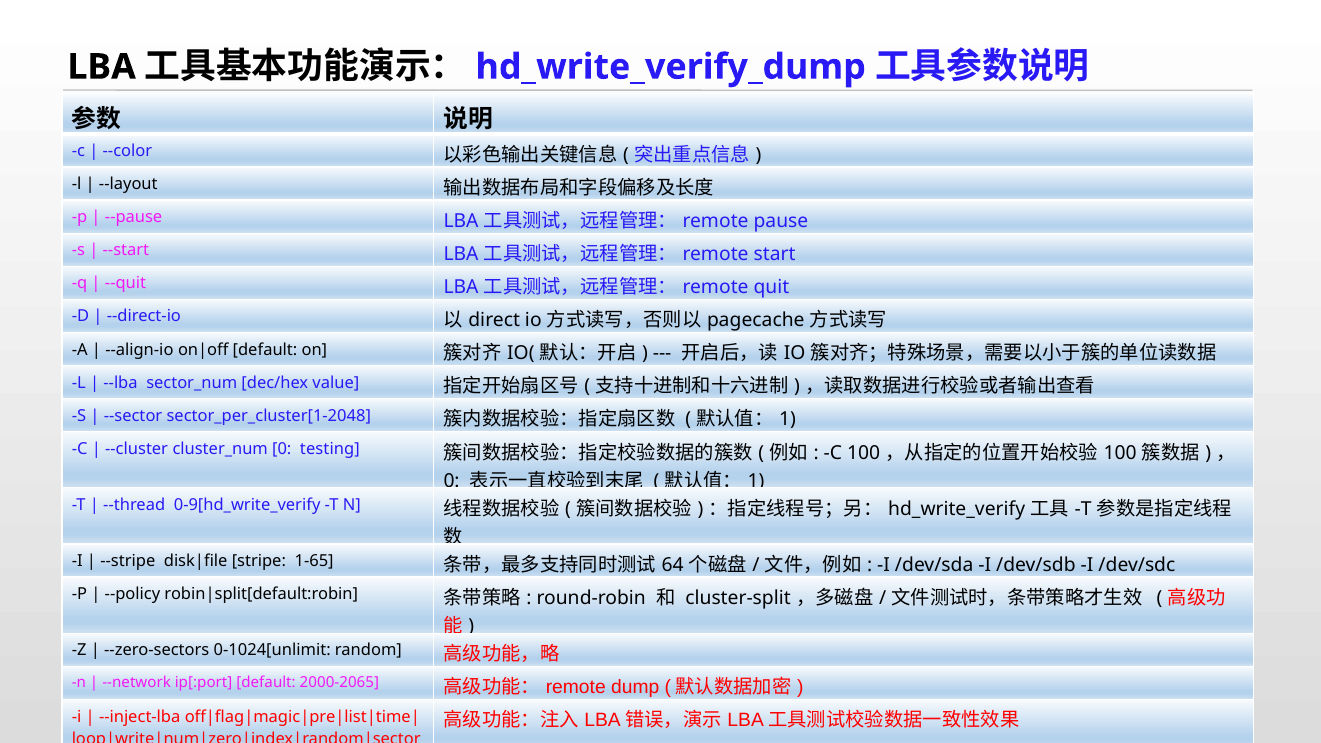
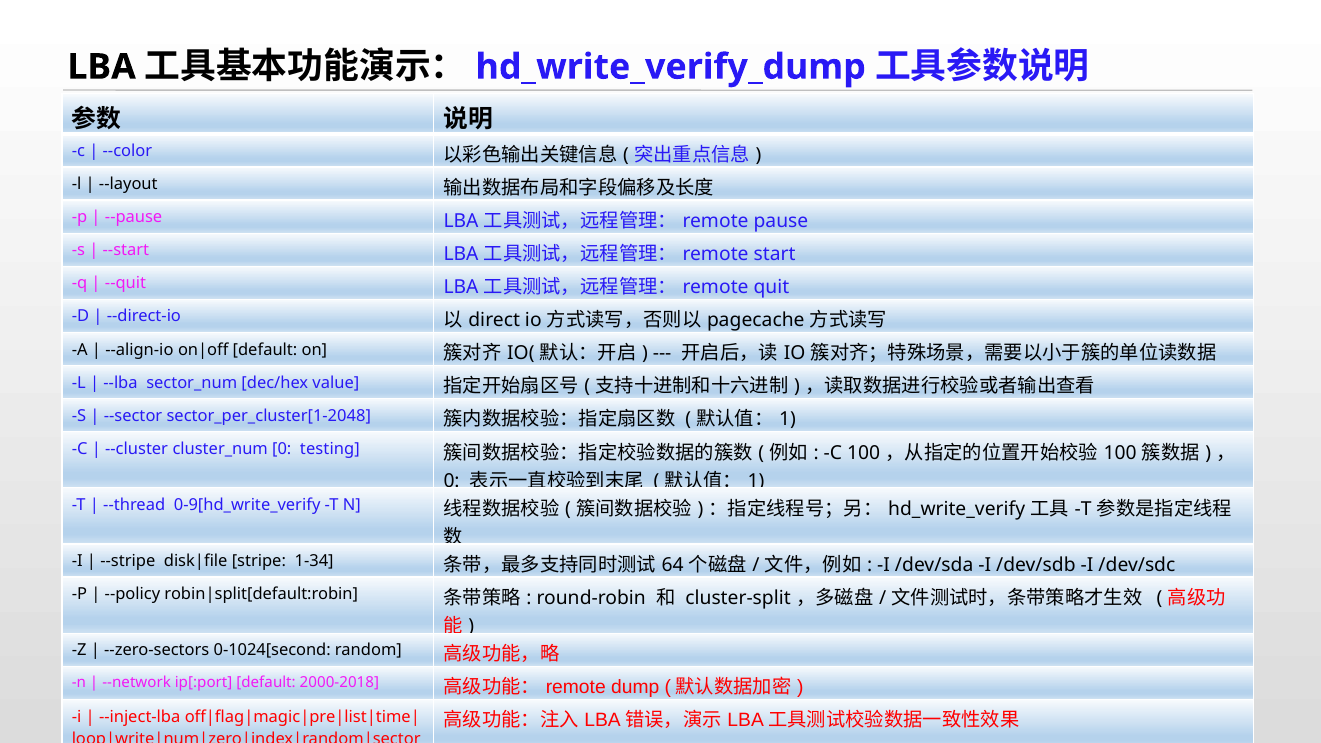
1-65: 1-65 -> 1-34 (314, 561)
0-1024[unlimit: 0-1024[unlimit -> 0-1024[second (272, 651)
2000-2065: 2000-2065 -> 2000-2018 (339, 683)
